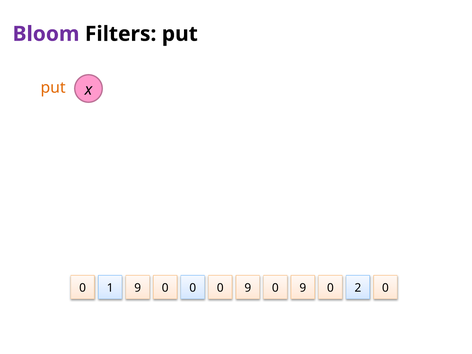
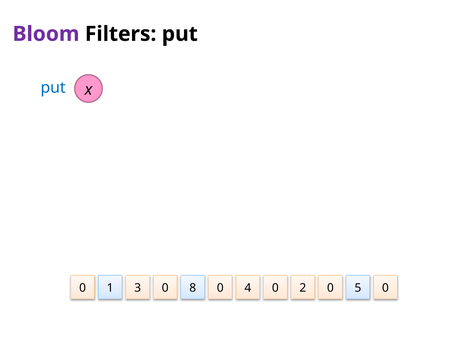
put colour: orange -> blue (53, 88)
1 9: 9 -> 3 (138, 288)
0: 0 -> 8 (193, 288)
9: 9 -> 4 (248, 288)
9: 9 -> 2 (303, 288)
2: 2 -> 5 (358, 288)
